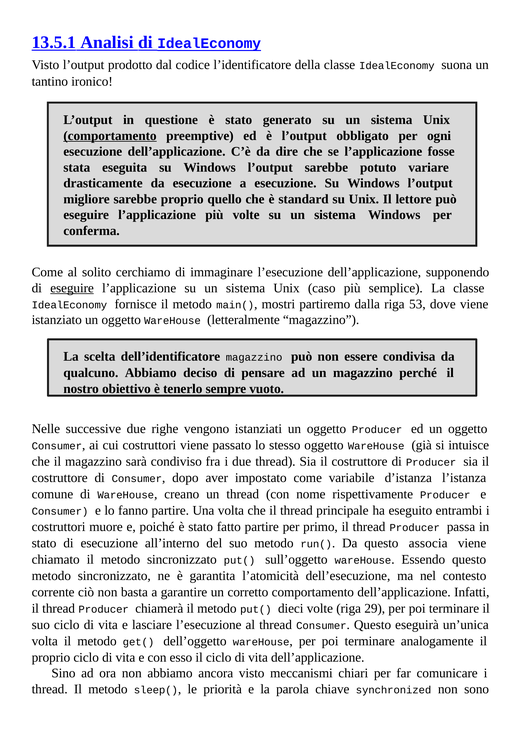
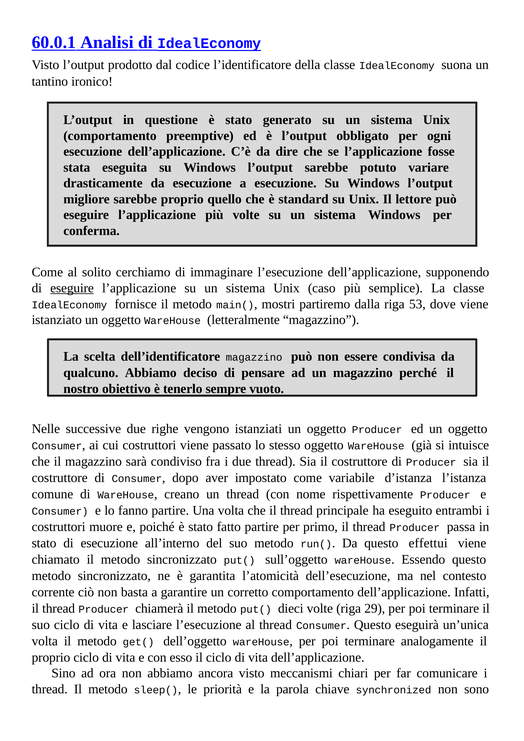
13.5.1: 13.5.1 -> 60.0.1 (54, 42)
comportamento underline: present -> none (110, 136)
associa: associa -> effettui (428, 544)
